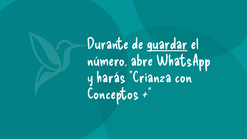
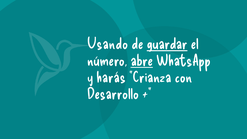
Durante: Durante -> Usando (108, 44)
abre underline: none -> present (142, 61)
Conceptos: Conceptos -> Desarrollo (113, 94)
